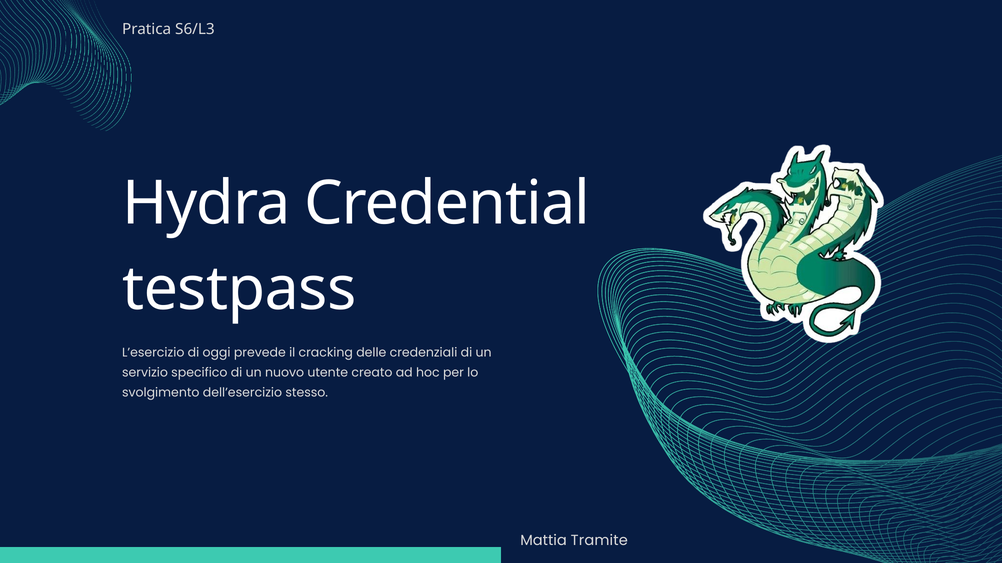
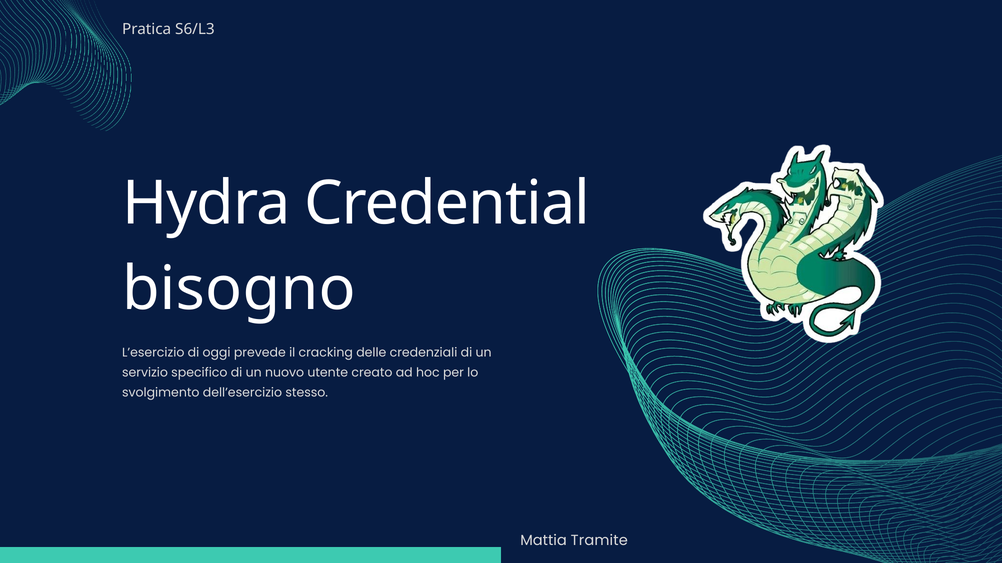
testpass: testpass -> bisogno (239, 290)
